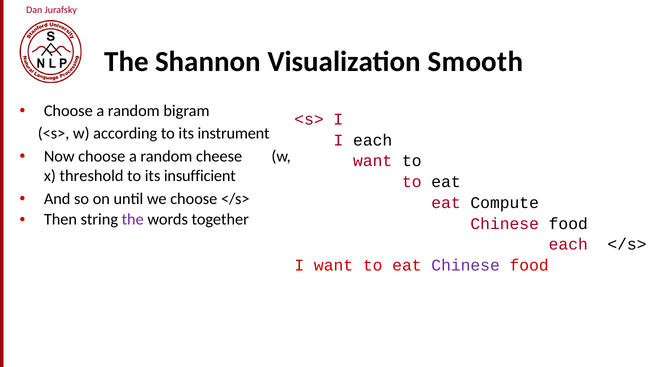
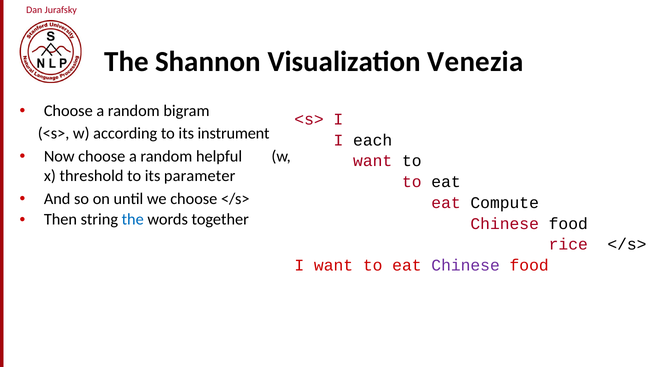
Smooth: Smooth -> Venezia (475, 61)
cheese: cheese -> helpful (219, 156)
insufficient: insufficient -> parameter (200, 176)
the colour: purple -> blue (133, 219)
each: each -> rice (568, 244)
